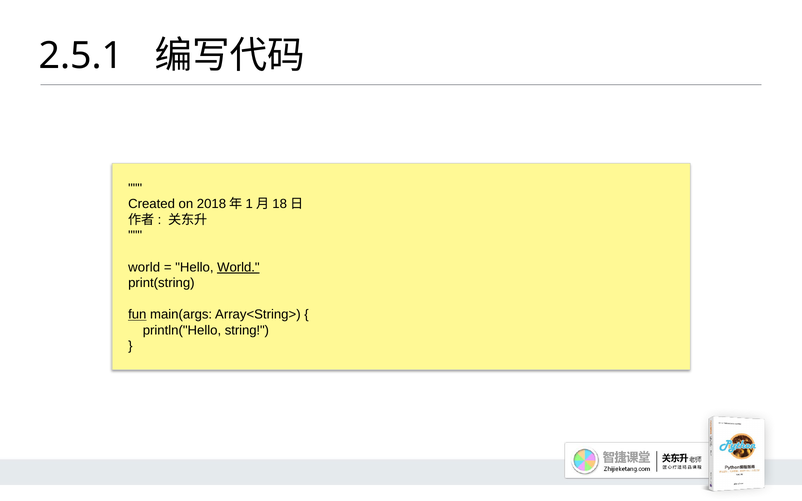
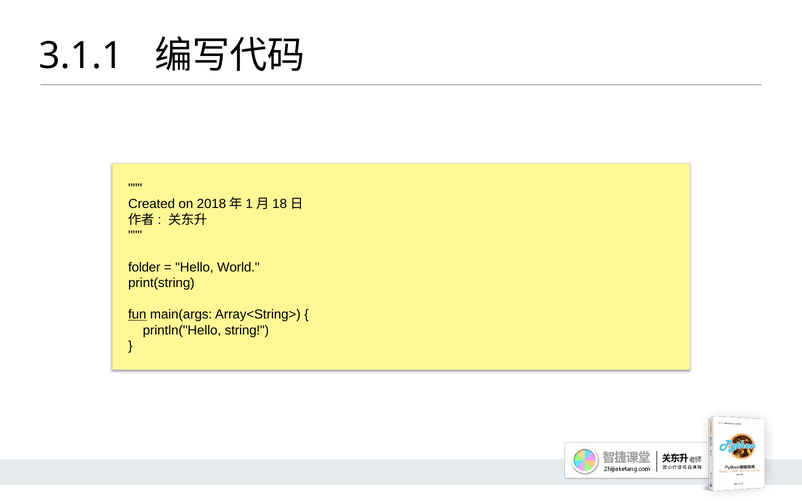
2.5.1: 2.5.1 -> 3.1.1 (81, 56)
world: world -> folder (144, 267)
World underline: present -> none (238, 267)
